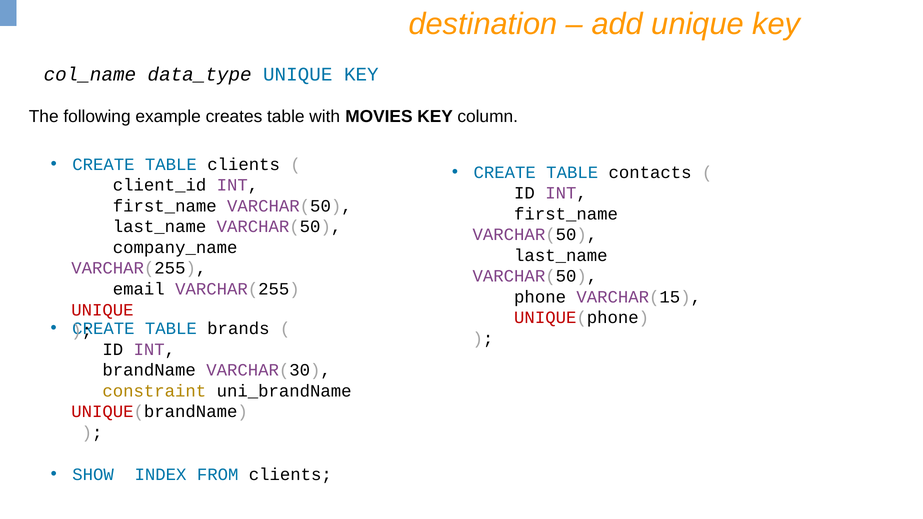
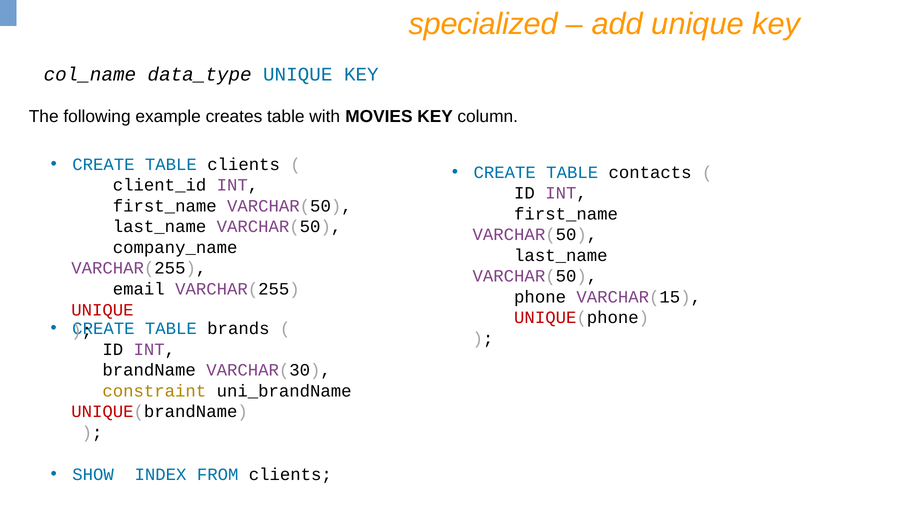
destination: destination -> specialized (483, 24)
